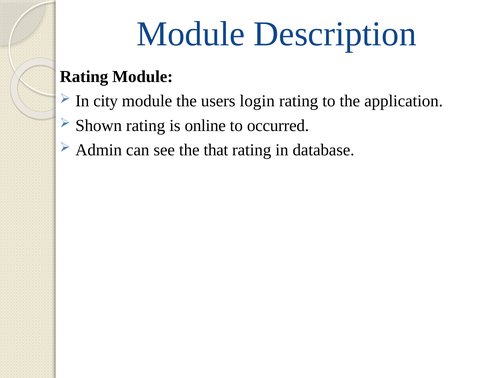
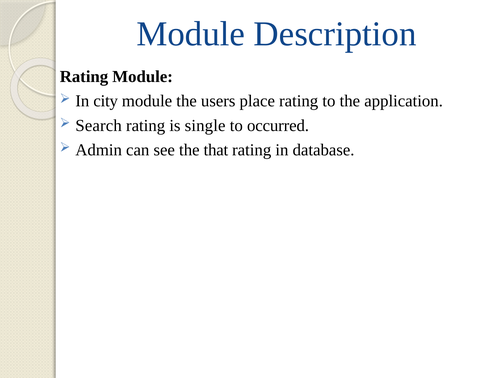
login: login -> place (257, 101)
Shown: Shown -> Search (99, 125)
online: online -> single (205, 125)
